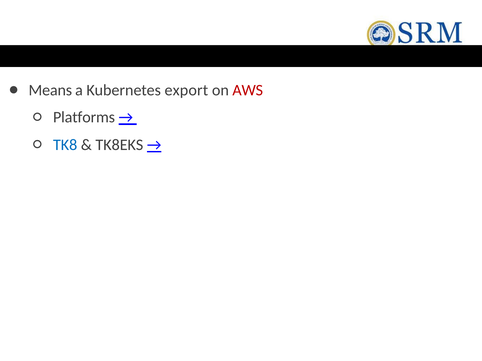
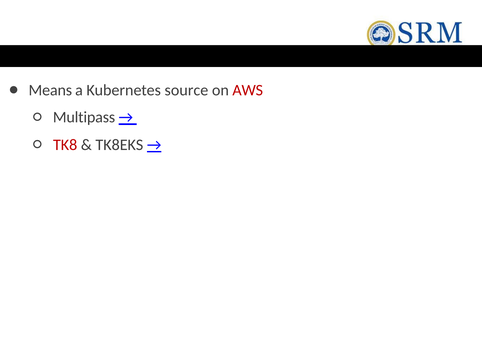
export: export -> source (186, 90)
Platforms: Platforms -> Multipass (84, 117)
TK8 colour: blue -> red (65, 145)
